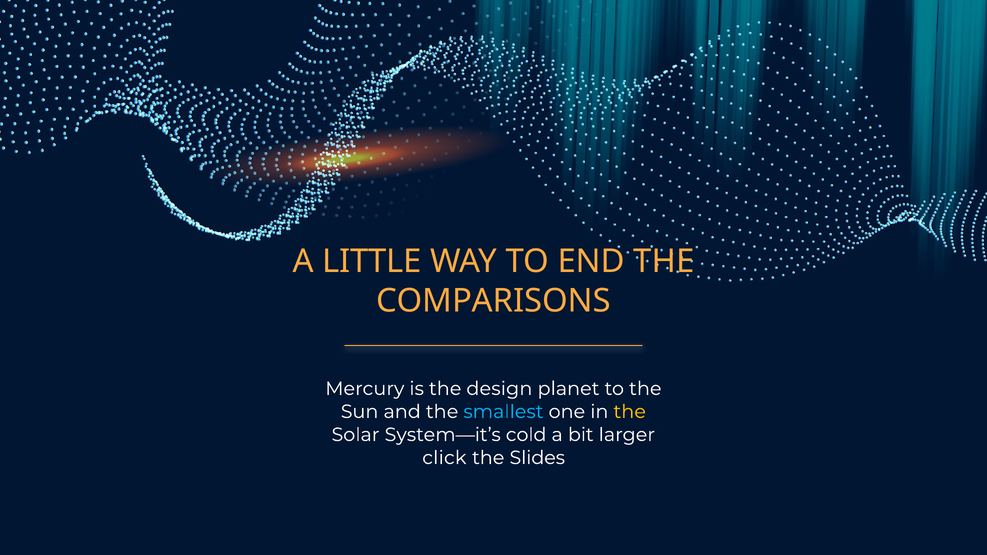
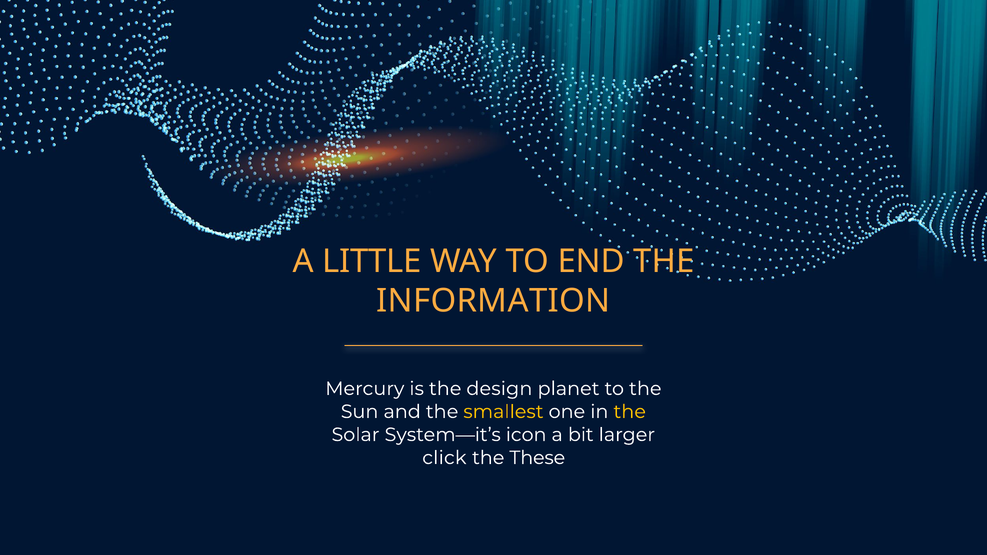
COMPARISONS: COMPARISONS -> INFORMATION (493, 301)
smallest colour: light blue -> yellow (503, 412)
cold: cold -> icon (526, 435)
Slides: Slides -> These (537, 458)
